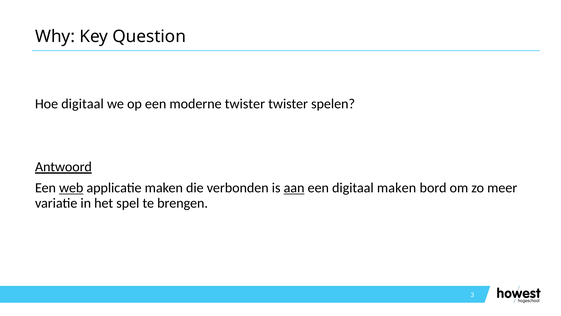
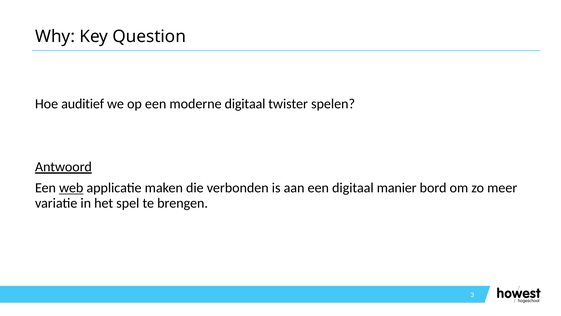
Hoe digitaal: digitaal -> auditief (83, 104)
moderne twister: twister -> digitaal (245, 104)
aan underline: present -> none (294, 188)
digitaal maken: maken -> manier (397, 188)
